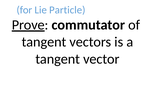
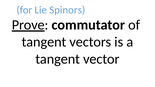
Particle: Particle -> Spinors (67, 10)
